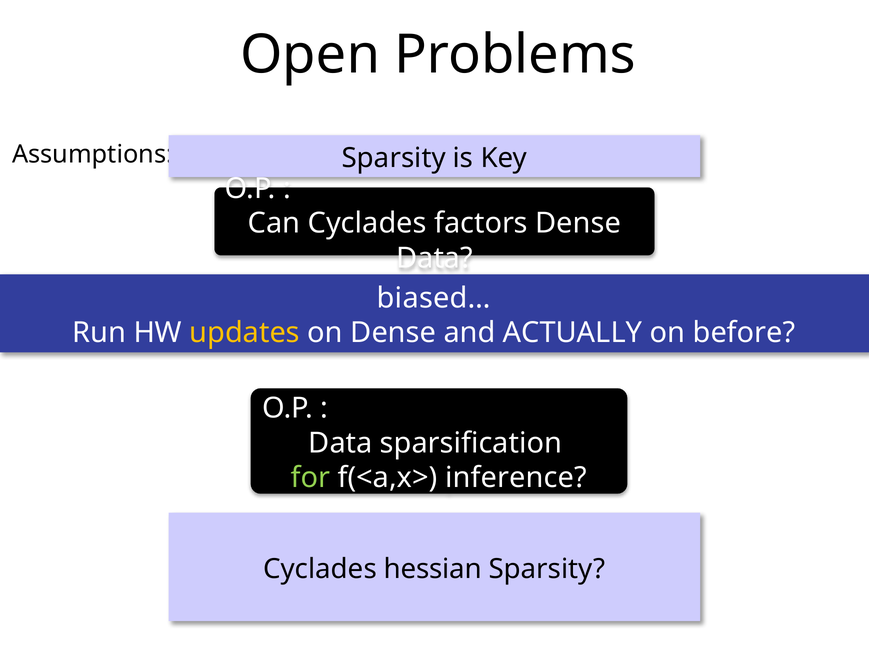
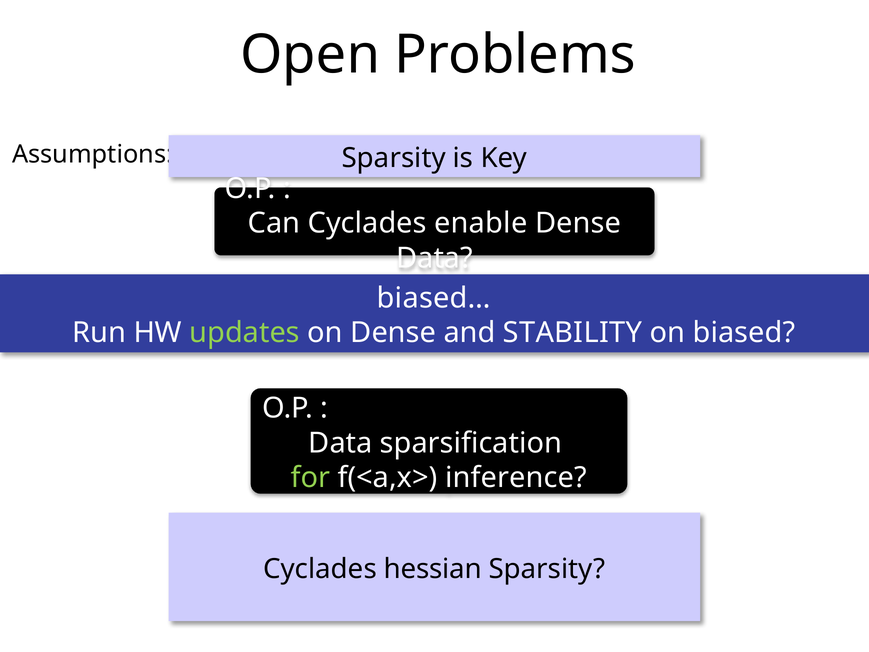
factors: factors -> enable (481, 223)
updates colour: yellow -> light green (245, 333)
ACTUALLY: ACTUALLY -> STABILITY (572, 333)
before: before -> biased (744, 333)
